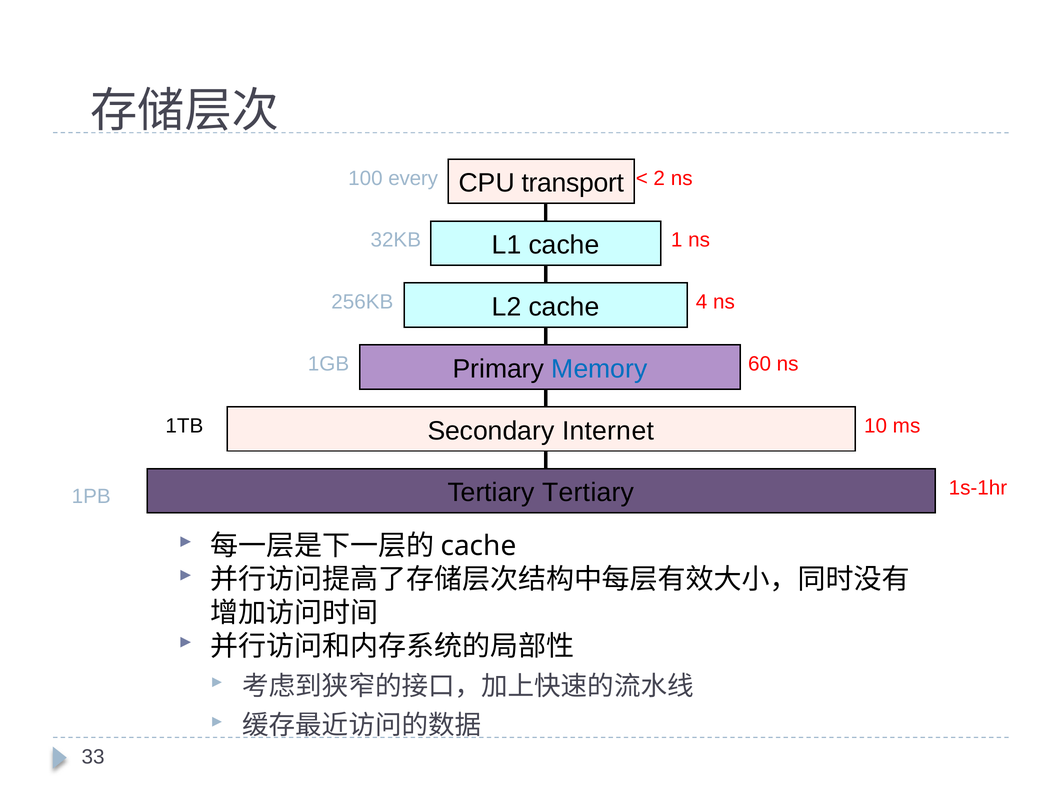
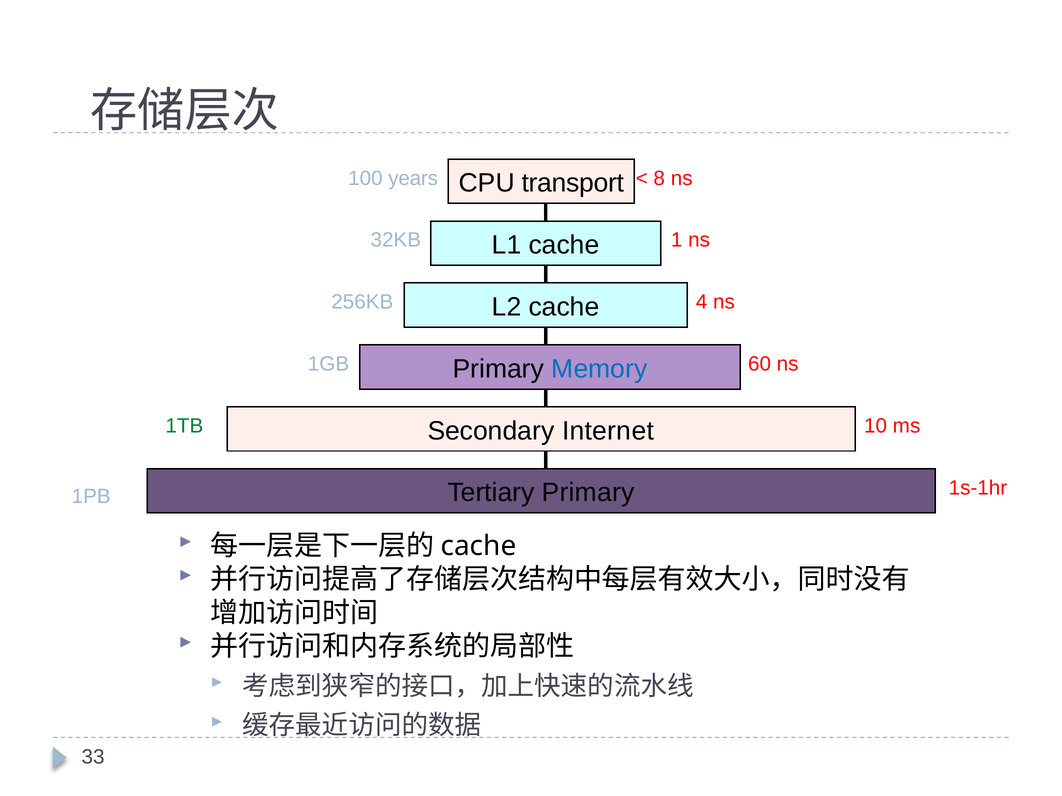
every: every -> years (413, 178)
2: 2 -> 8 (659, 178)
1TB colour: black -> green (184, 426)
Tertiary Tertiary: Tertiary -> Primary (588, 493)
